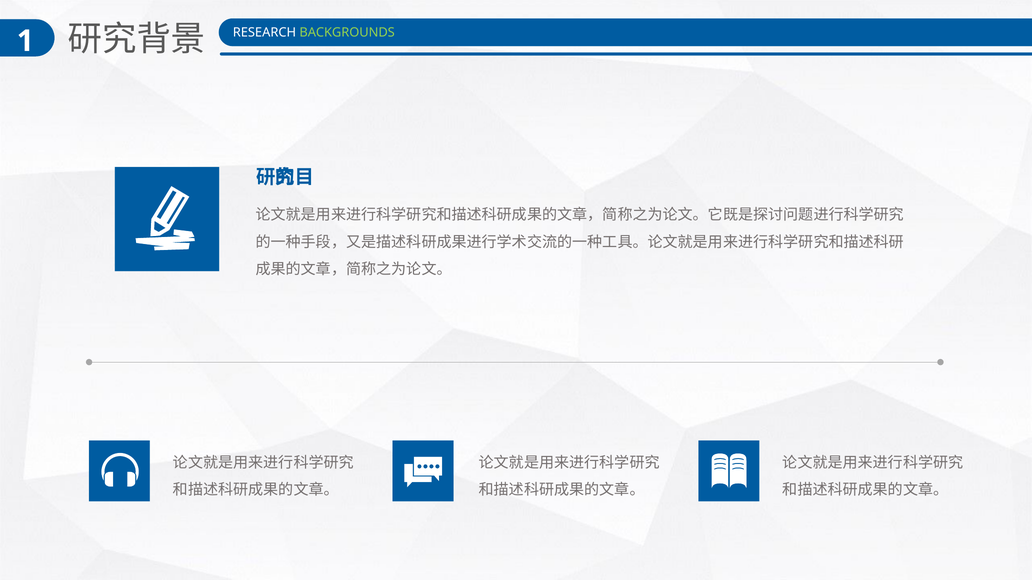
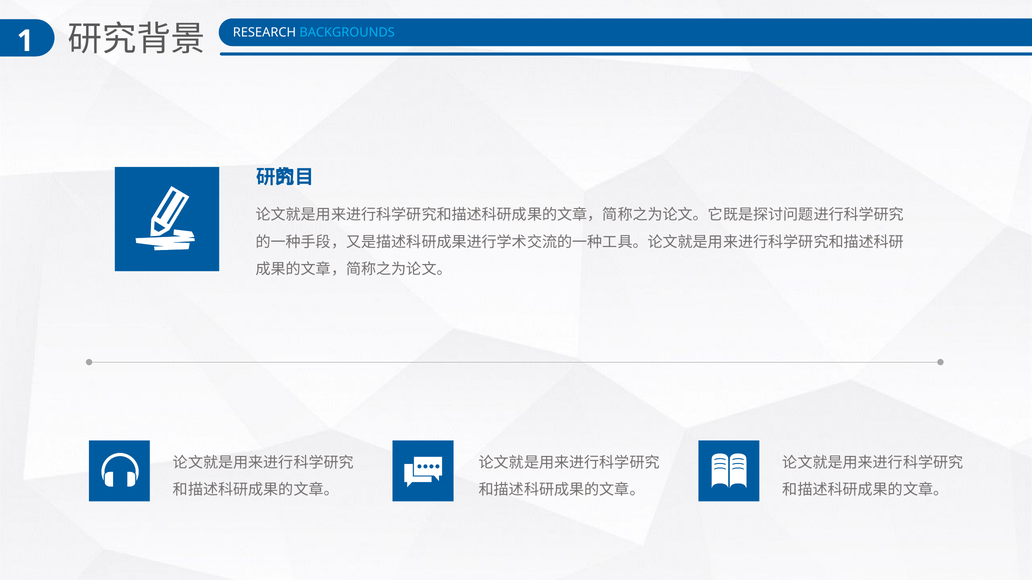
BACKGROUNDS colour: light green -> light blue (347, 33)
